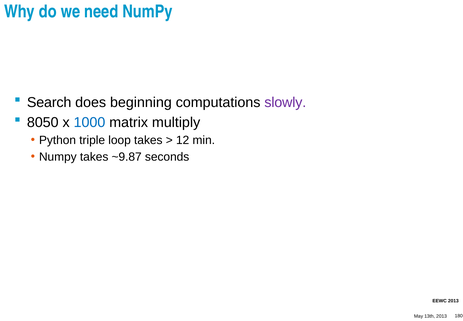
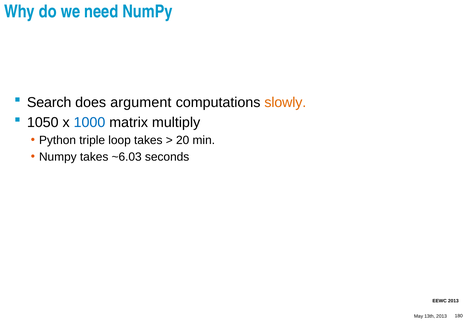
beginning: beginning -> argument (141, 102)
slowly colour: purple -> orange (285, 102)
8050: 8050 -> 1050 (43, 122)
12: 12 -> 20 (183, 140)
~9.87: ~9.87 -> ~6.03 (127, 157)
